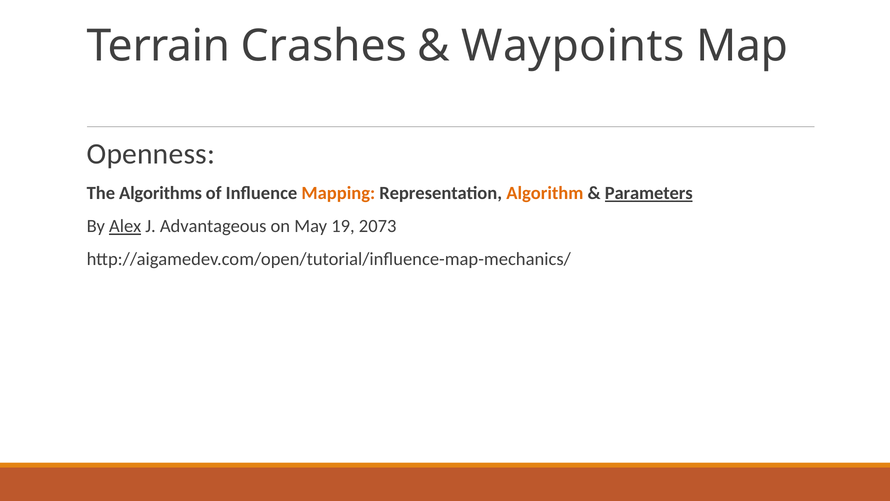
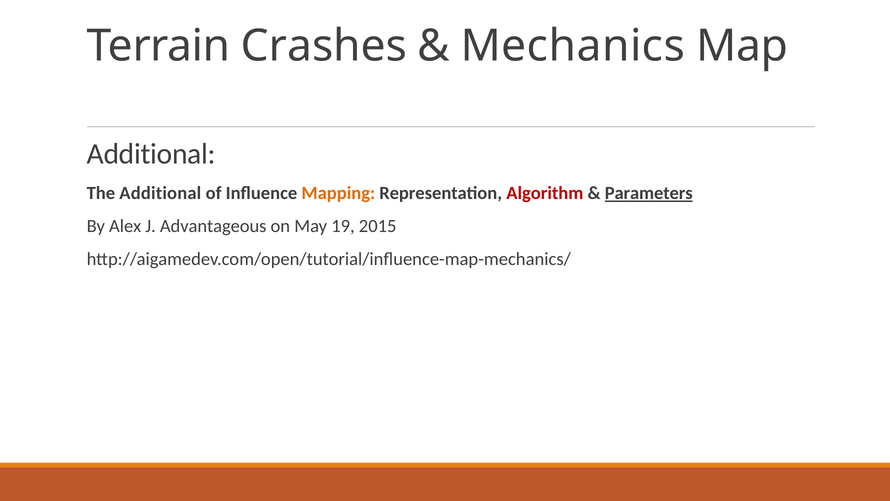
Waypoints: Waypoints -> Mechanics (573, 46)
Openness: Openness -> Additional (151, 154)
The Algorithms: Algorithms -> Additional (160, 193)
Algorithm colour: orange -> red (545, 193)
Alex underline: present -> none (125, 226)
2073: 2073 -> 2015 (378, 226)
